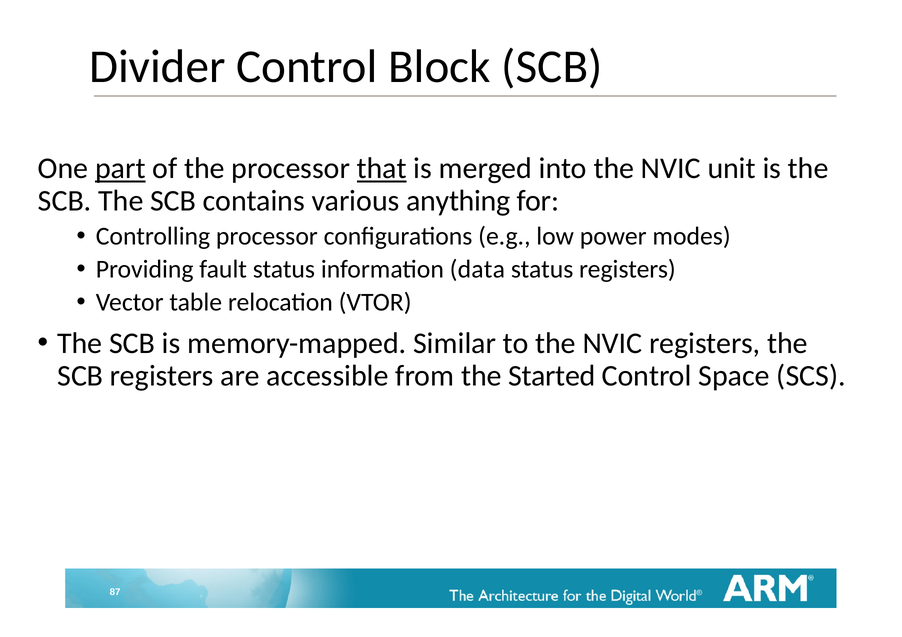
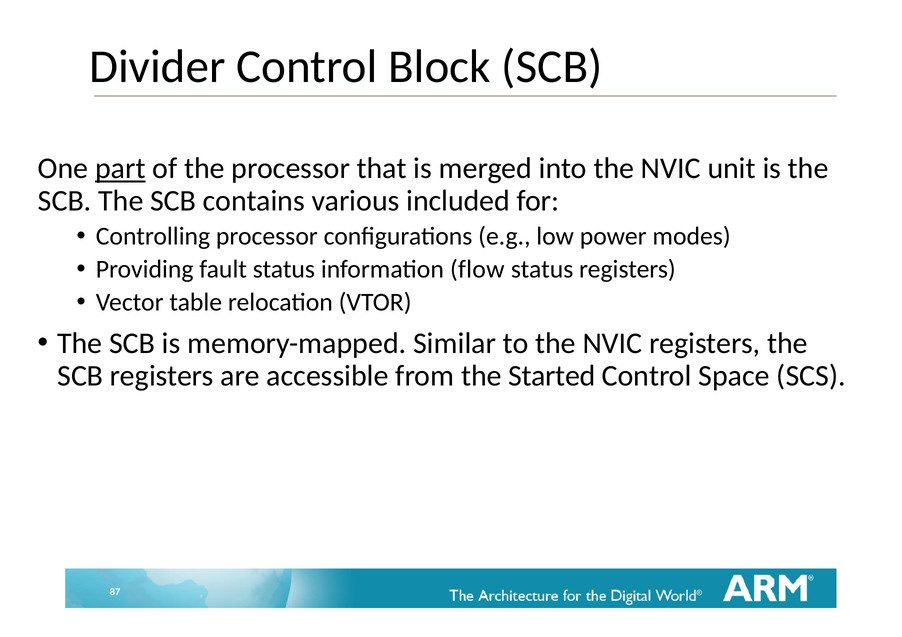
that underline: present -> none (382, 169)
anything: anything -> included (458, 201)
data: data -> flow (477, 270)
